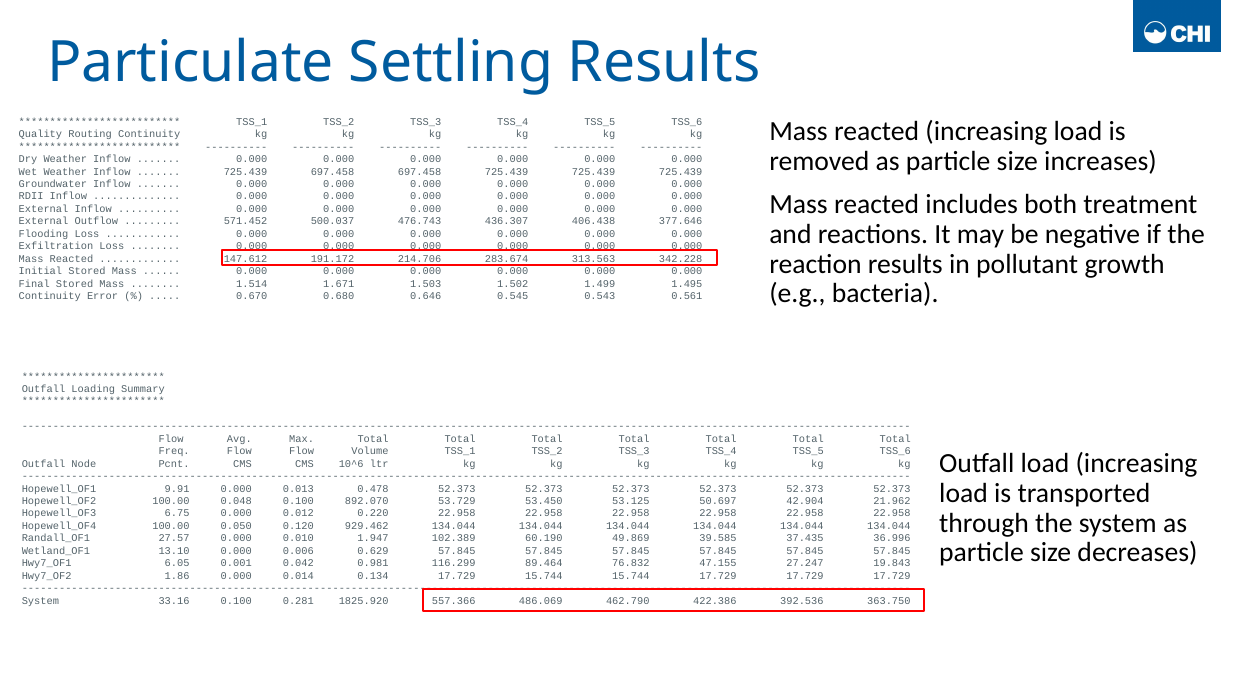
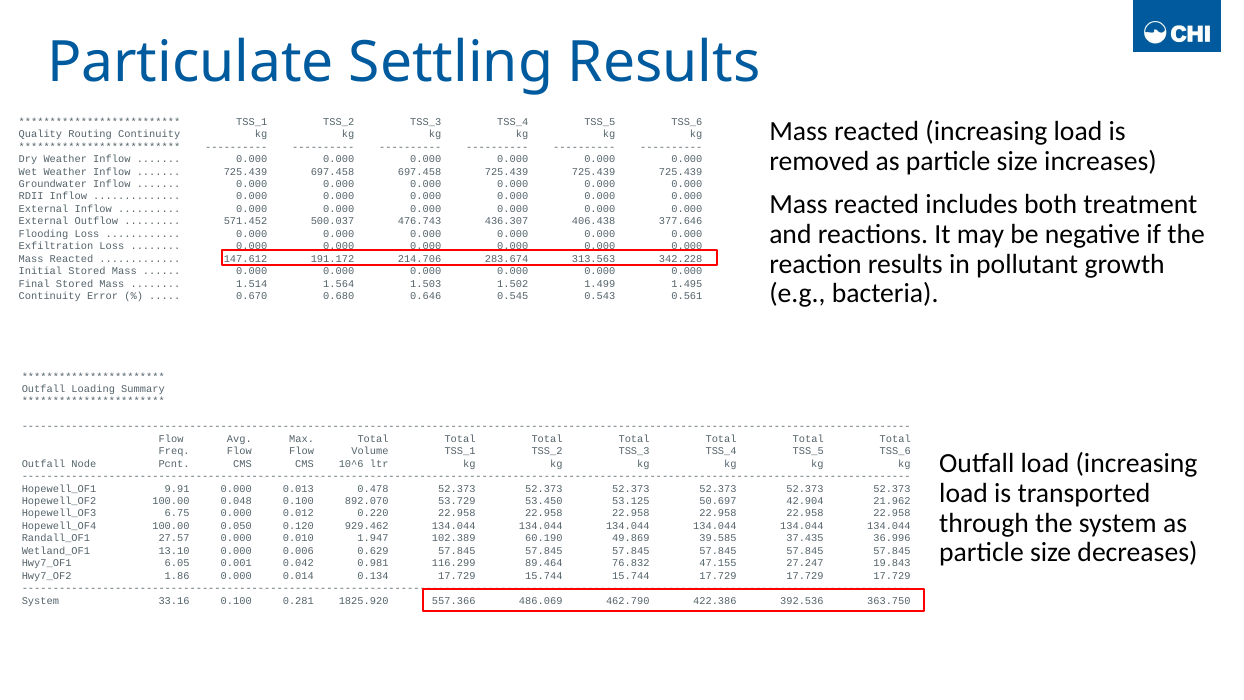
1.671: 1.671 -> 1.564 (339, 284)
